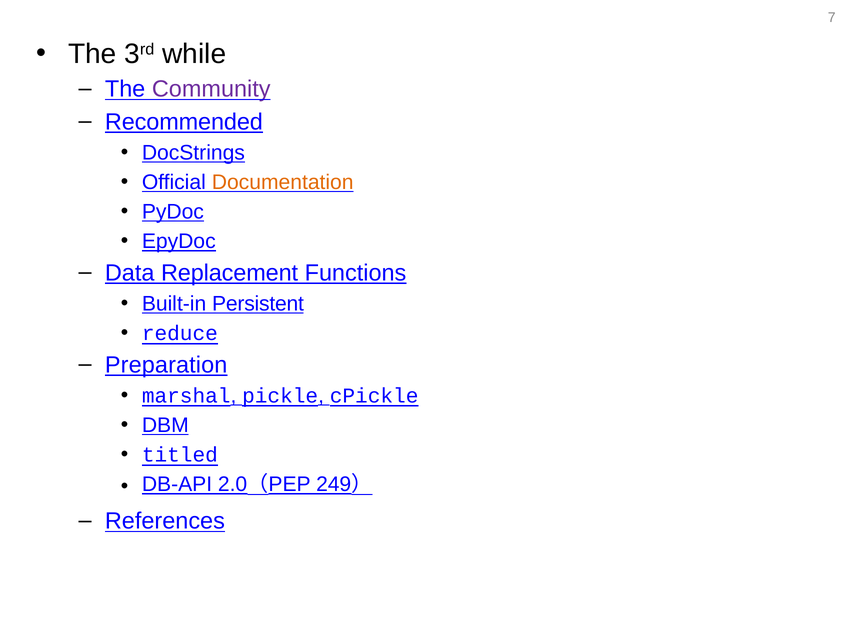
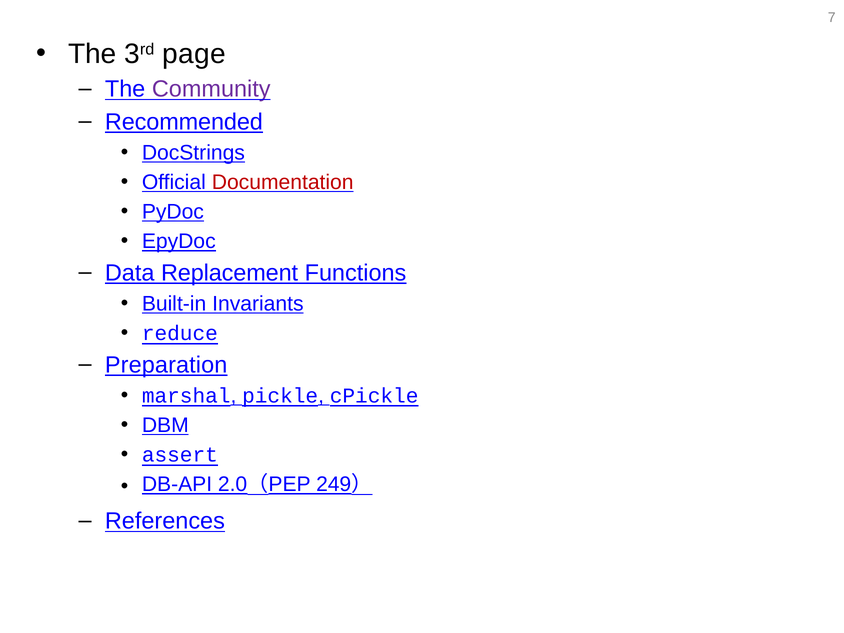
while: while -> page (194, 54)
Documentation colour: orange -> red (283, 182)
Persistent: Persistent -> Invariants (258, 304)
titled: titled -> assert (180, 455)
